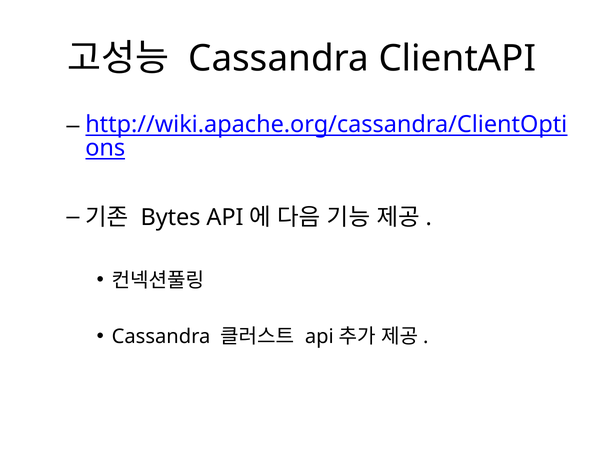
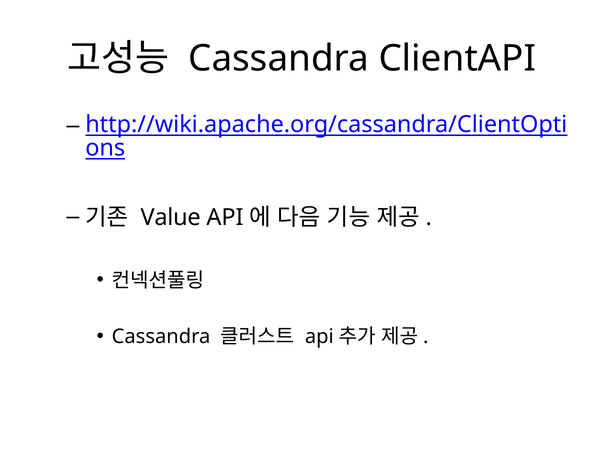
Bytes: Bytes -> Value (171, 217)
